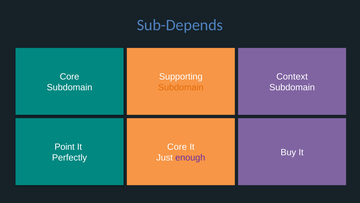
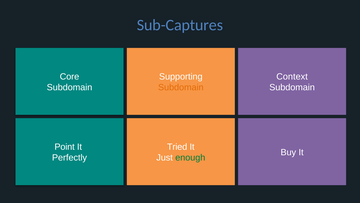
Sub-Depends: Sub-Depends -> Sub-Captures (180, 25)
Core: Core -> Tried (177, 147)
enough colour: purple -> green (190, 157)
